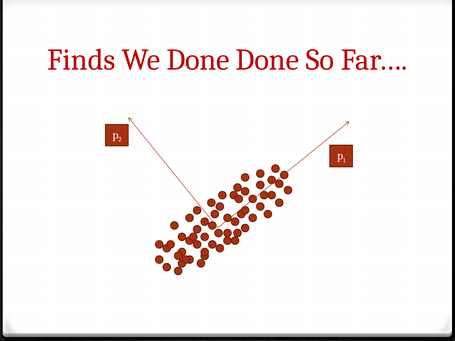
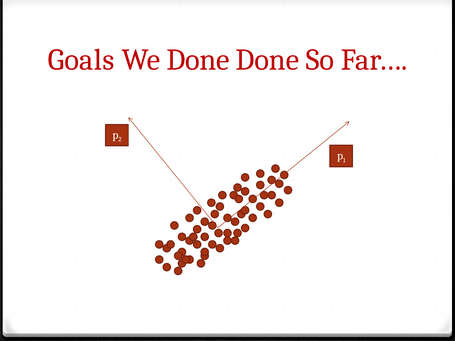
Finds: Finds -> Goals (81, 60)
